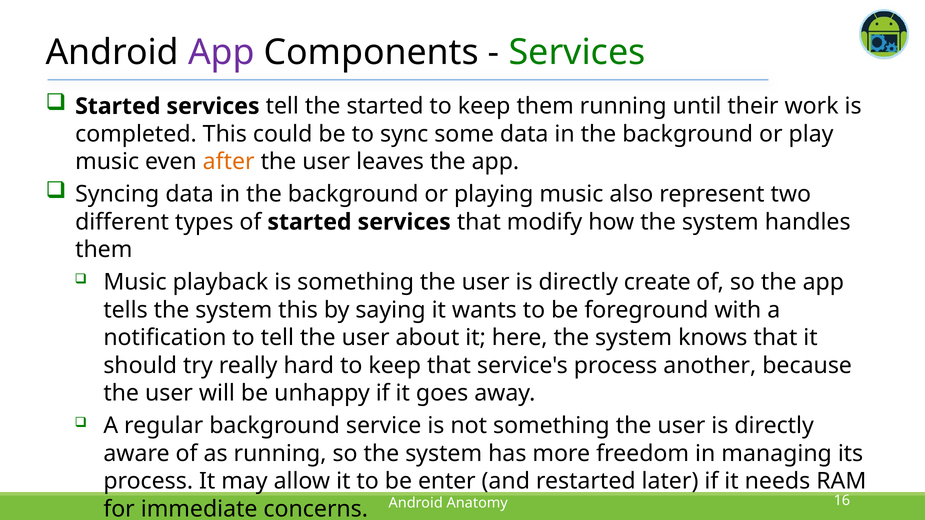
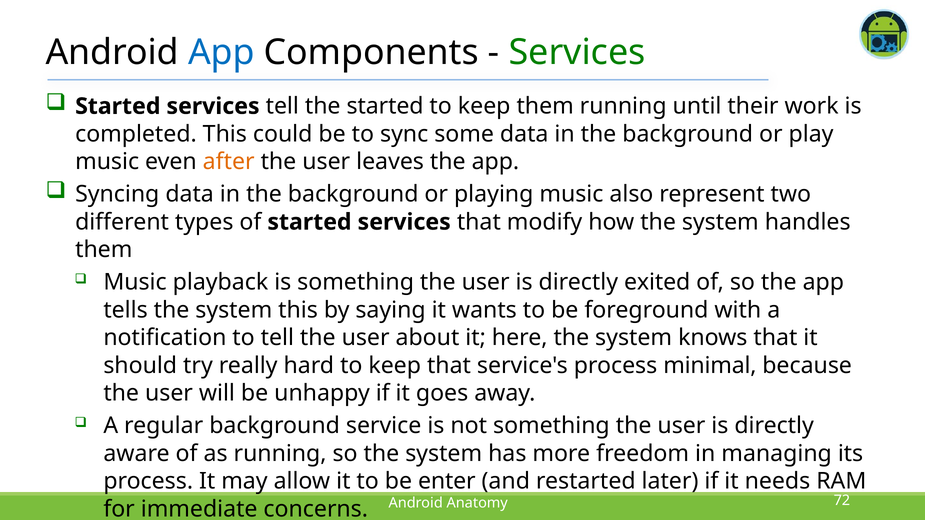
App colour: purple -> blue (221, 53)
create: create -> exited (657, 283)
another: another -> minimal (710, 366)
16: 16 -> 72 (842, 501)
